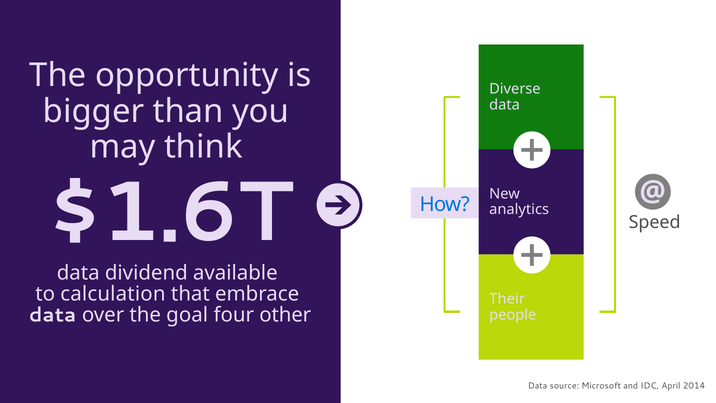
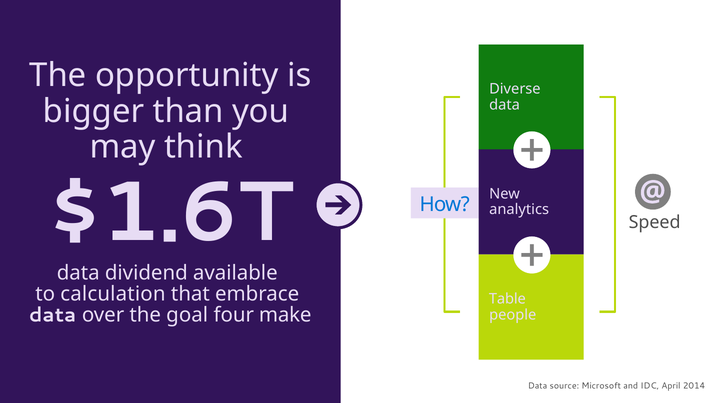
Their: Their -> Table (507, 299)
other: other -> make (285, 315)
